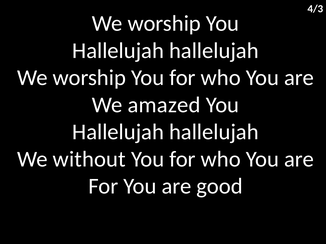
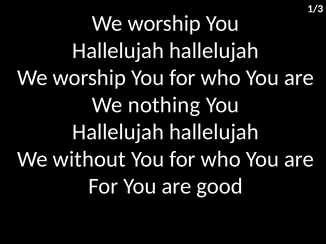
4/3: 4/3 -> 1/3 (315, 9)
amazed: amazed -> nothing (164, 105)
